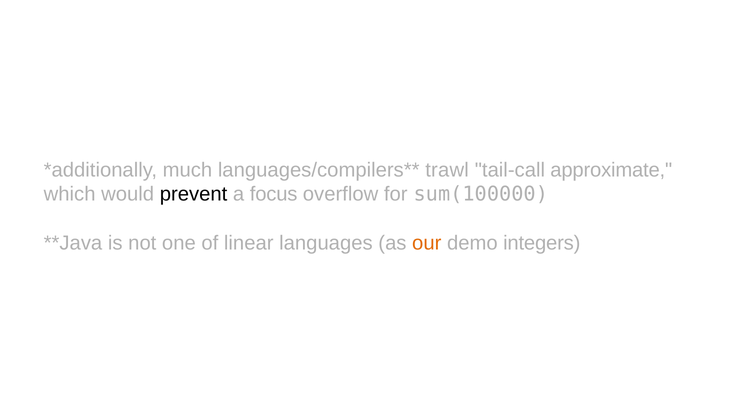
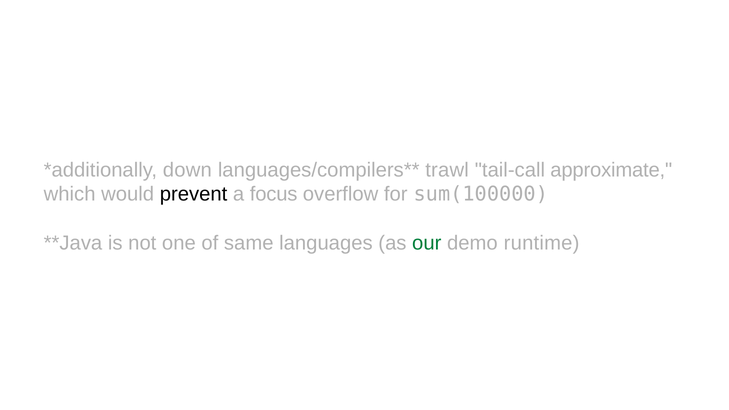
much: much -> down (187, 170)
linear: linear -> same (249, 243)
our colour: orange -> green (427, 243)
integers: integers -> runtime (542, 243)
